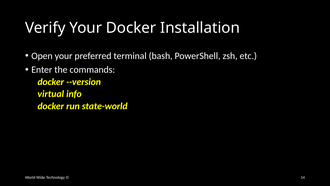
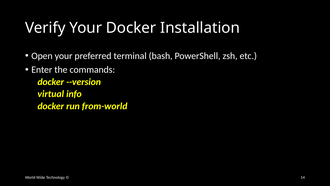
state-world: state-world -> from-world (105, 106)
